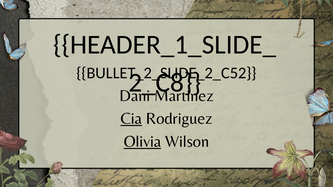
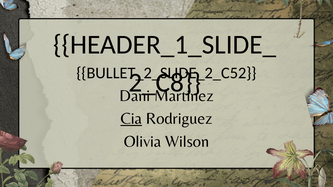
Olivia underline: present -> none (142, 142)
